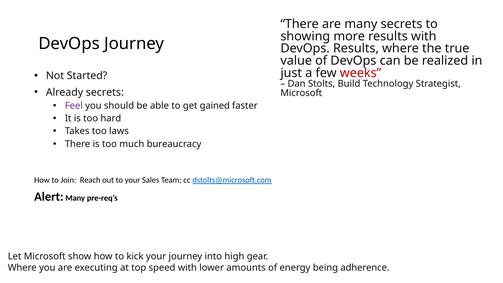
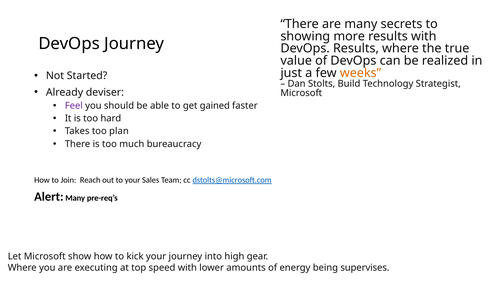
weeks colour: red -> orange (361, 73)
Already secrets: secrets -> deviser (105, 92)
laws: laws -> plan (119, 131)
adherence: adherence -> supervises (365, 268)
